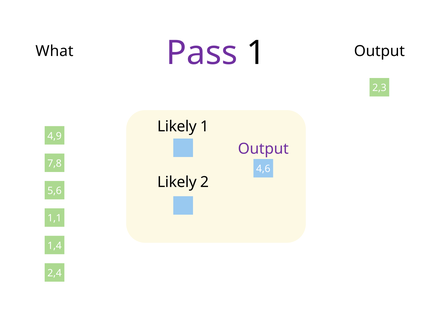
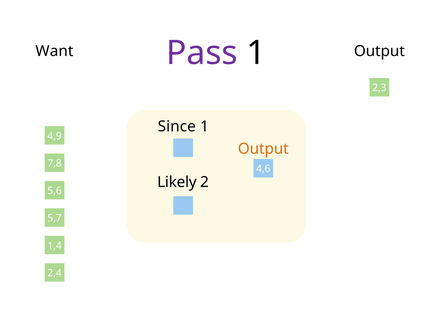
What: What -> Want (54, 51)
Likely: Likely -> Since (177, 126)
Output colour: purple -> orange (263, 149)
1,1: 1,1 -> 5,7 (55, 218)
